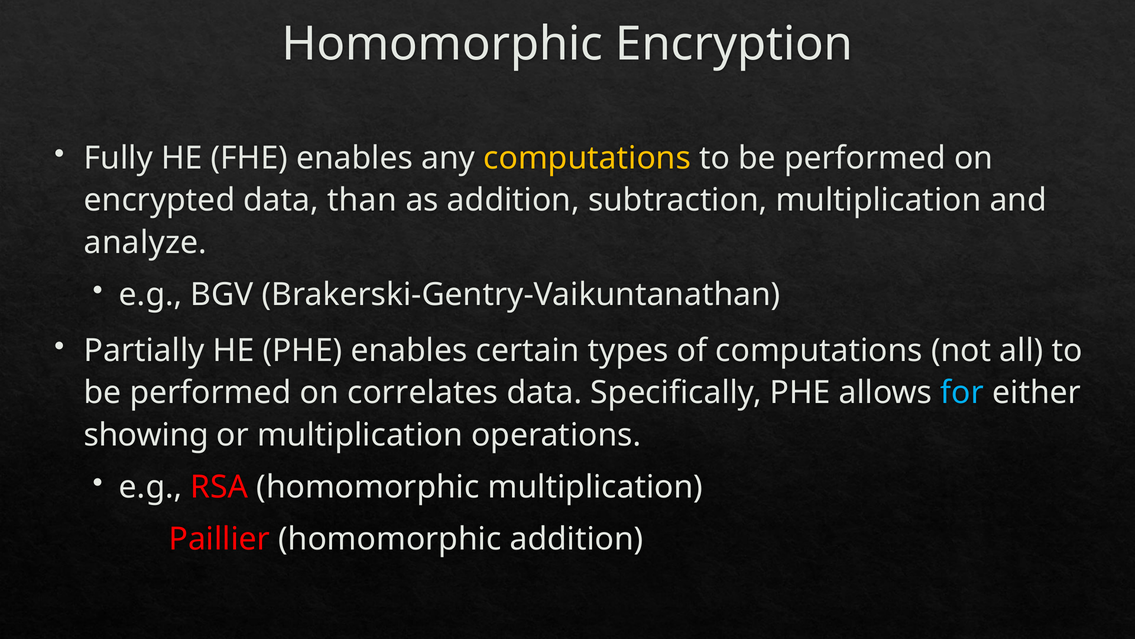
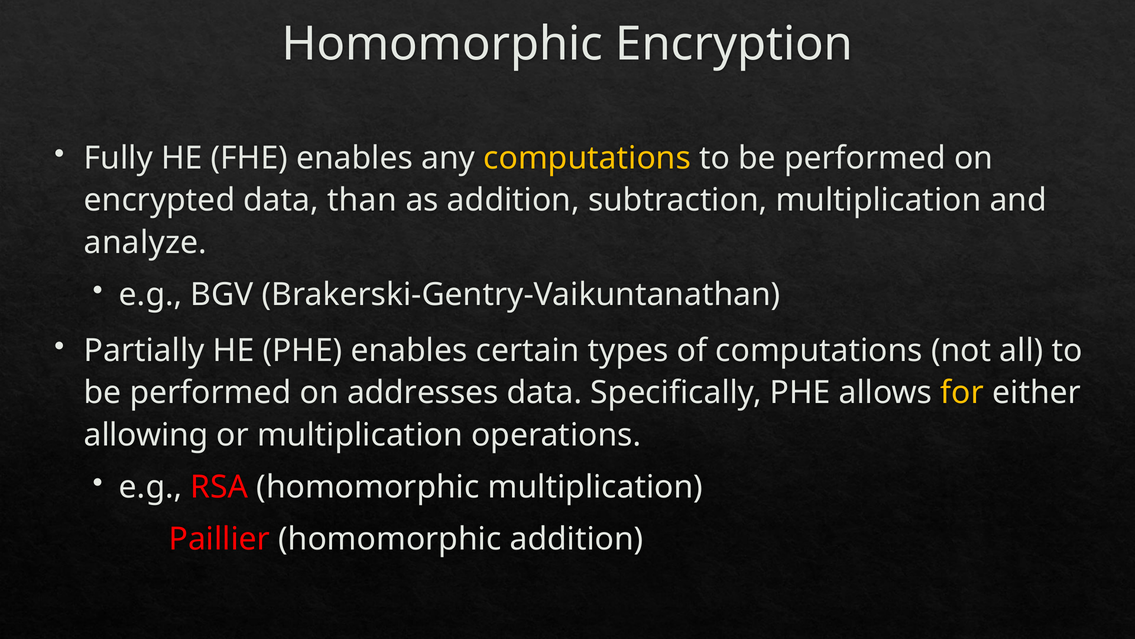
correlates: correlates -> addresses (423, 392)
for colour: light blue -> yellow (962, 392)
showing: showing -> allowing (146, 435)
